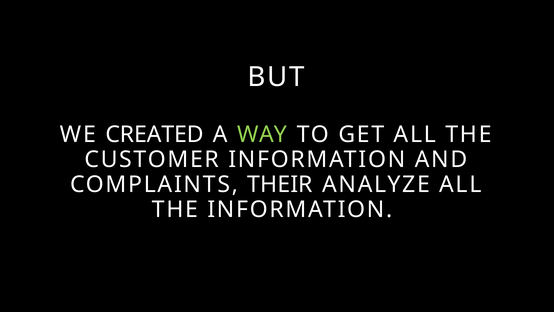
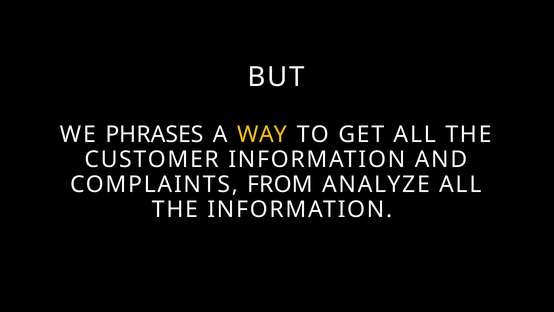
CREATED: CREATED -> PHRASES (154, 134)
WAY colour: light green -> yellow (262, 134)
THEIR: THEIR -> FROM (280, 184)
